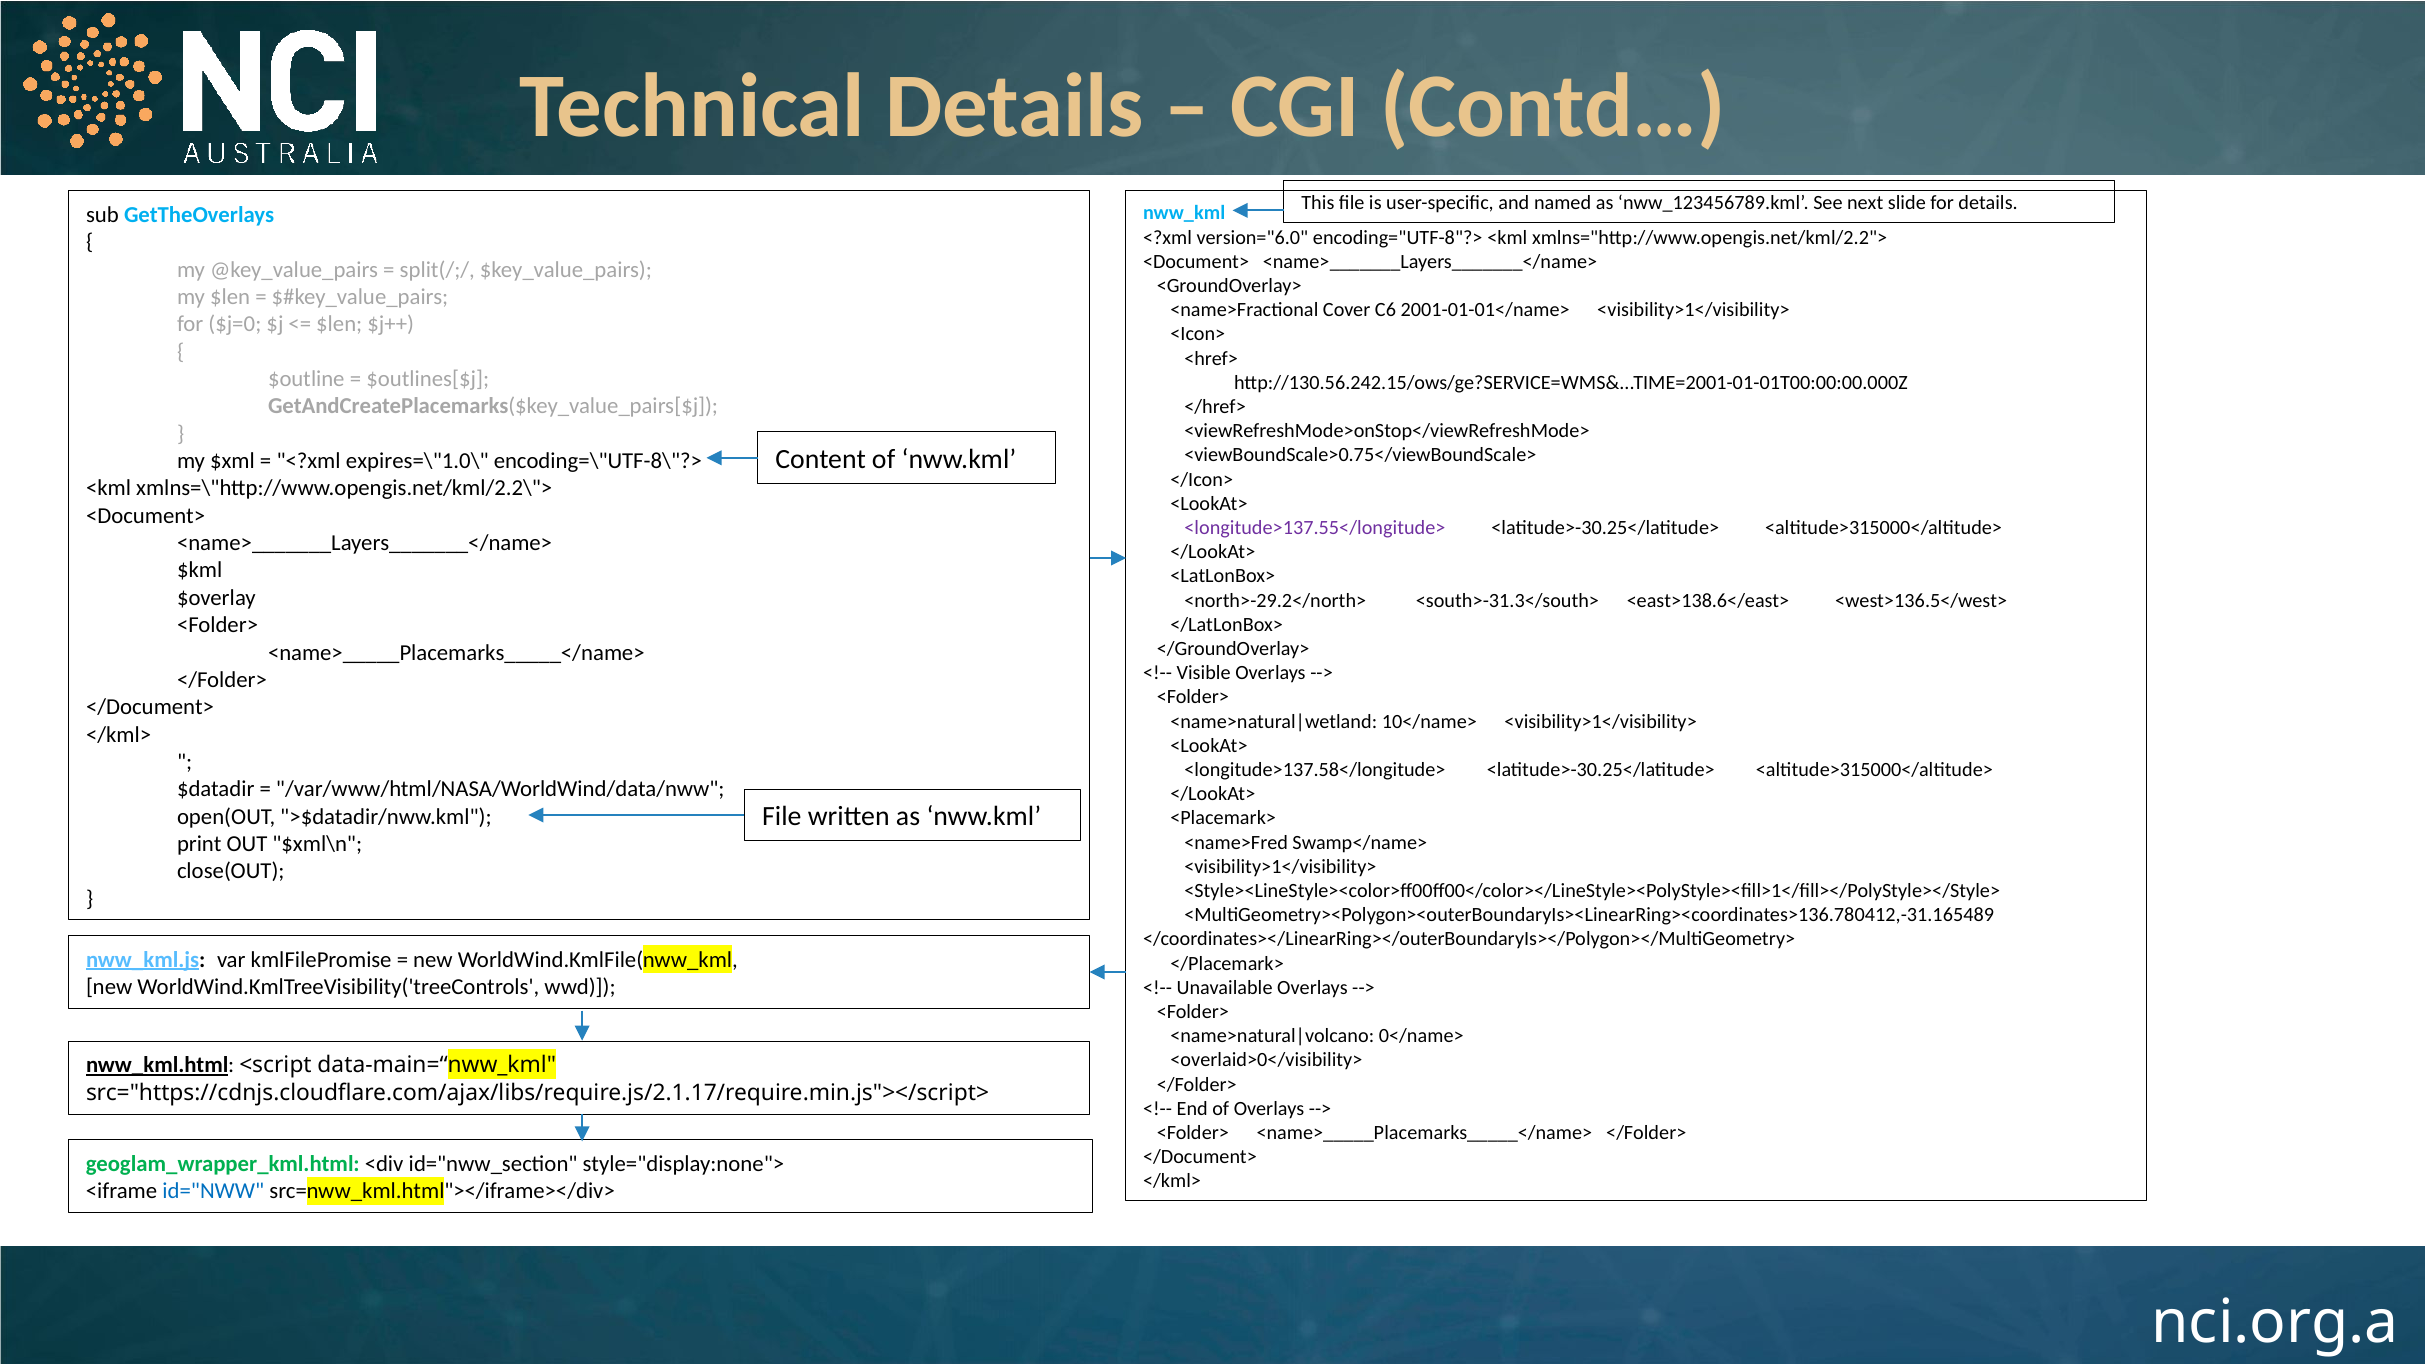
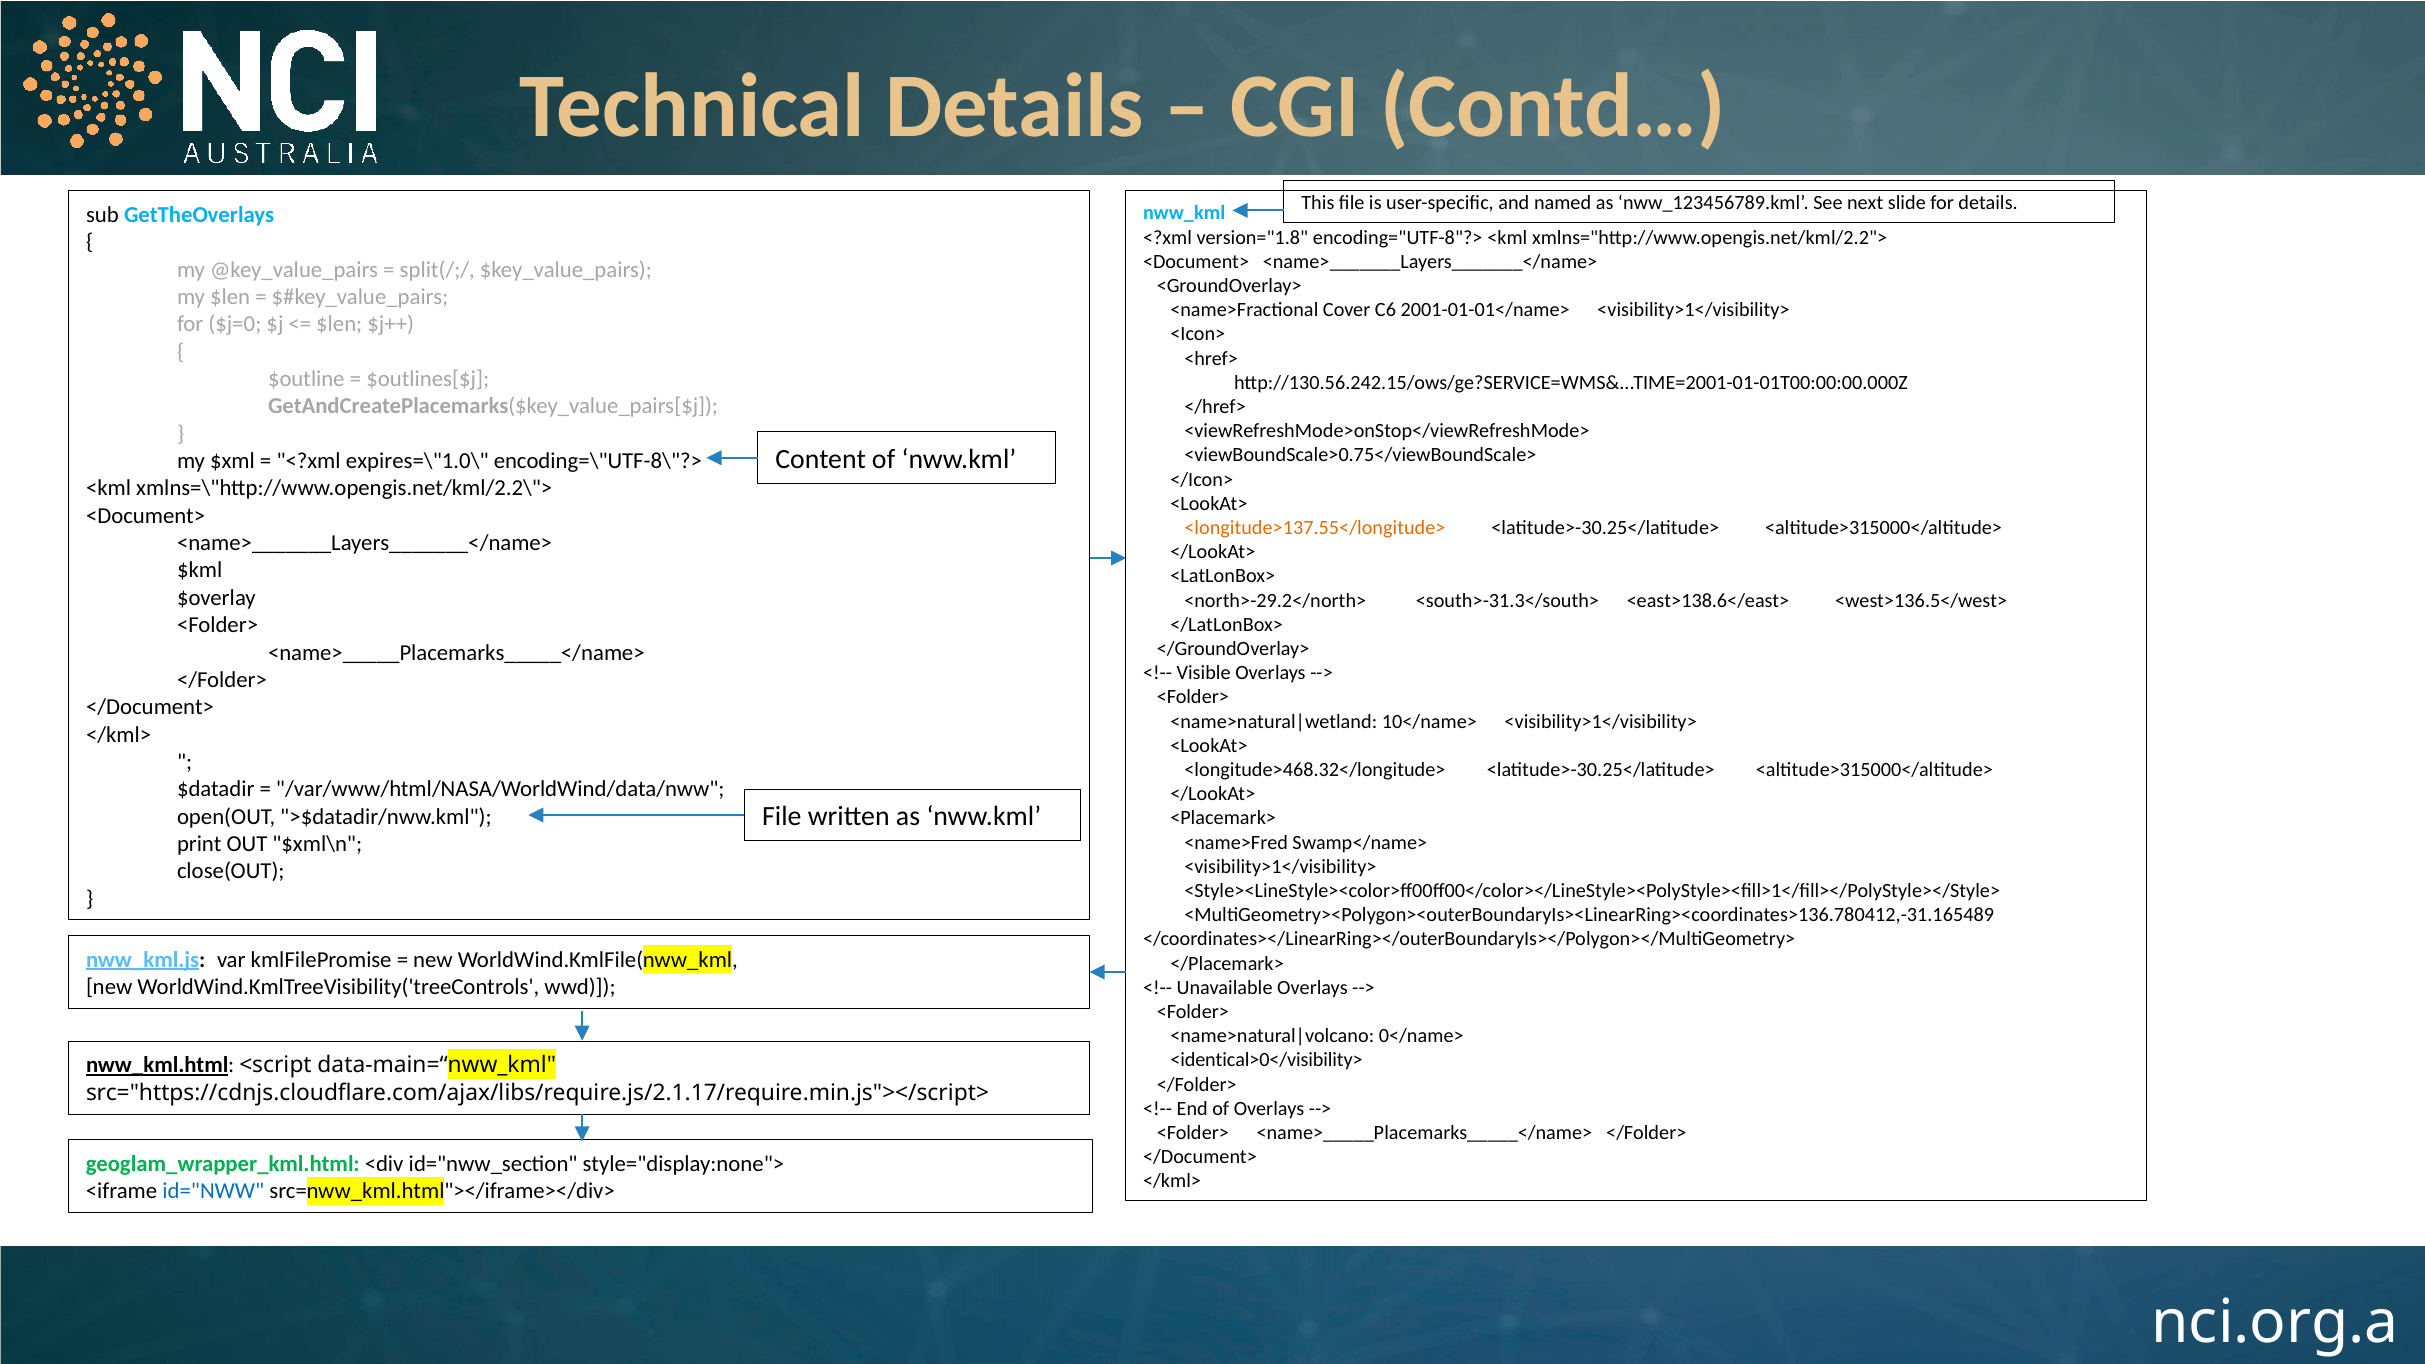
version="6.0: version="6.0 -> version="1.8 (1252, 237)
<longitude>137.55</longitude> colour: purple -> orange (1315, 528)
<longitude>137.58</longitude>: <longitude>137.58</longitude> -> <longitude>468.32</longitude> (1315, 770)
<overlaid>0</visibility>: <overlaid>0</visibility> -> <identical>0</visibility> (1266, 1060)
